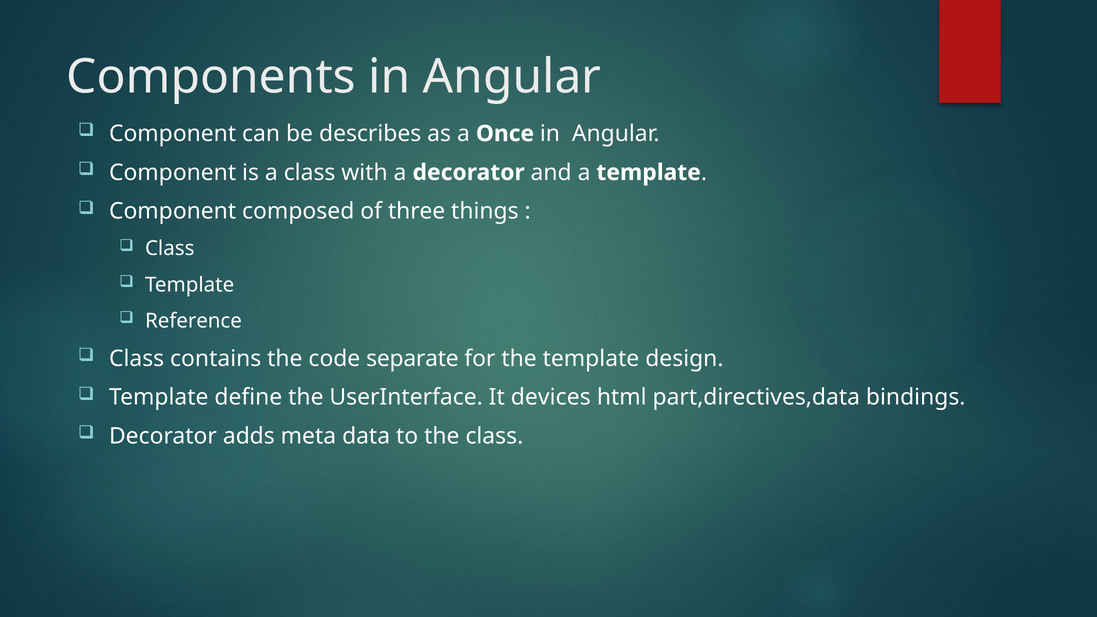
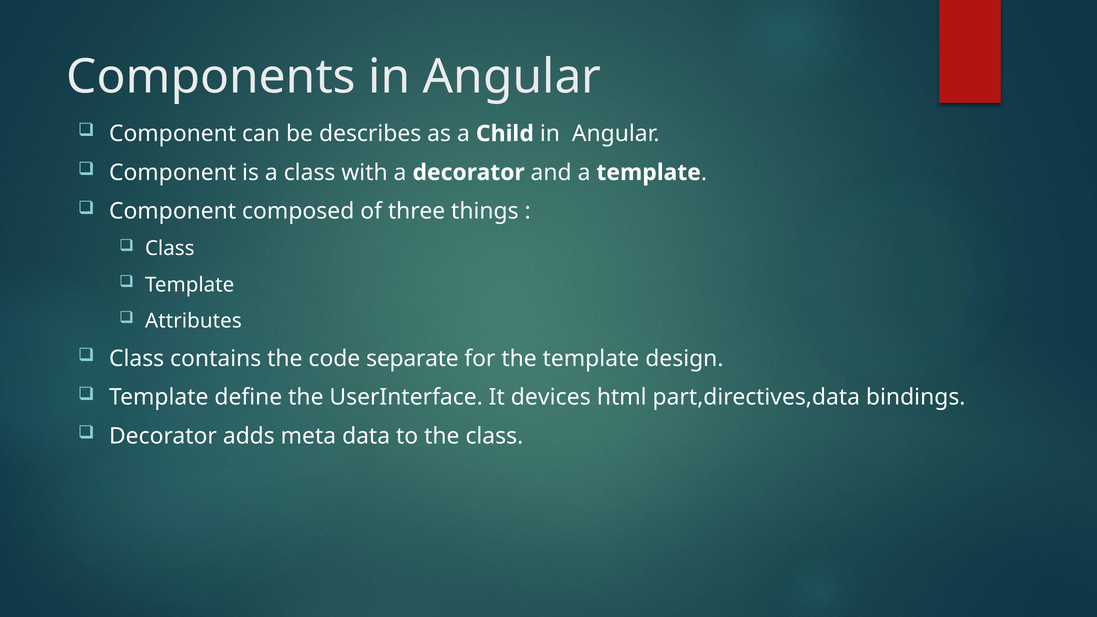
Once: Once -> Child (505, 134)
Reference: Reference -> Attributes (193, 321)
